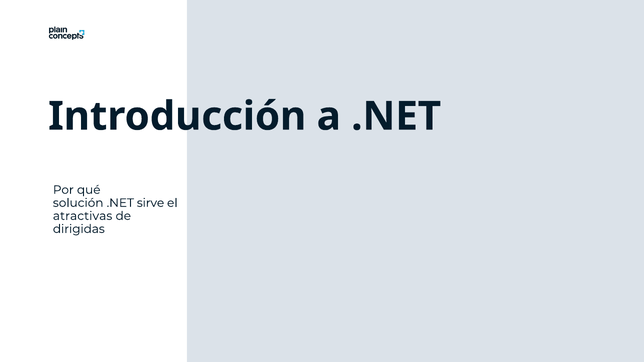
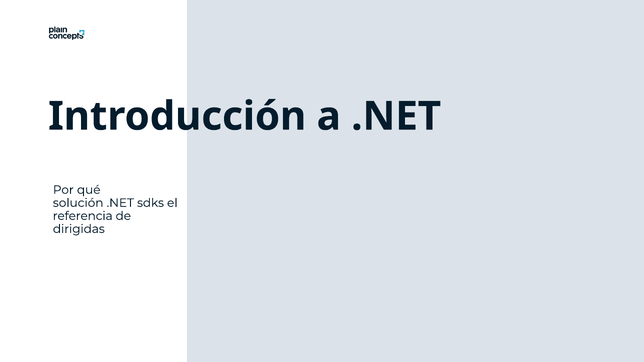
sirve: sirve -> sdks (151, 203)
atractivas: atractivas -> referencia (83, 216)
